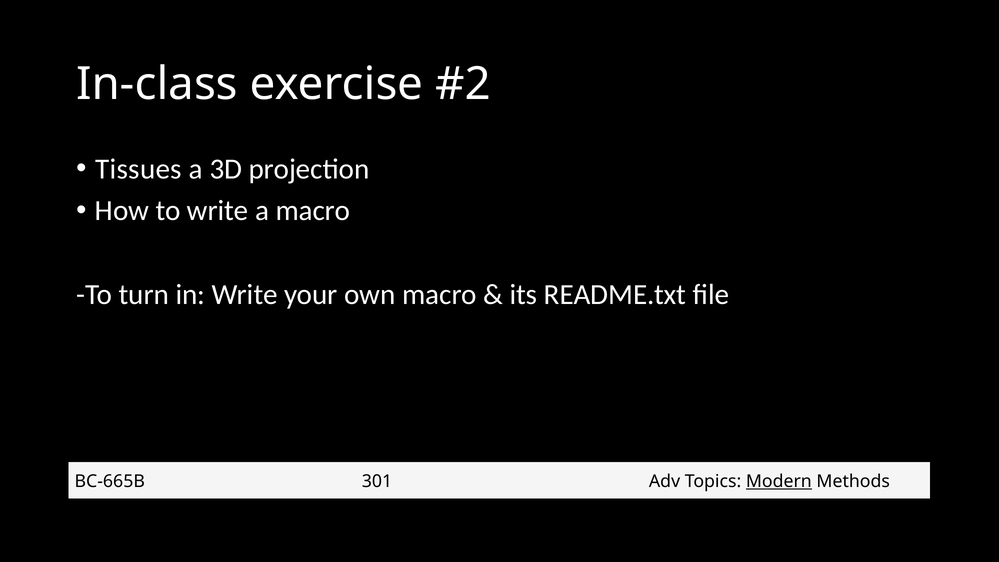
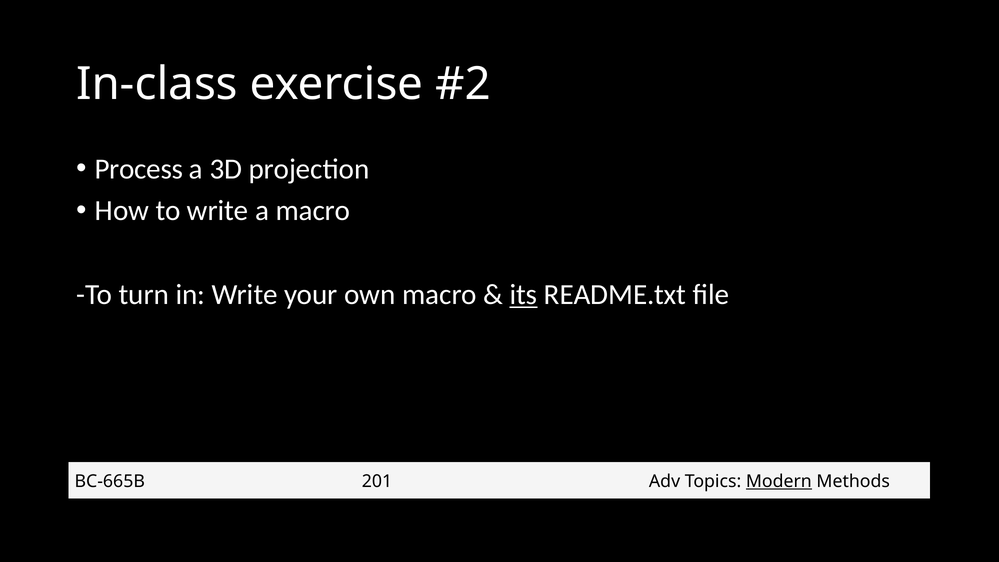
Tissues: Tissues -> Process (139, 169)
its underline: none -> present (523, 295)
301: 301 -> 201 (377, 481)
